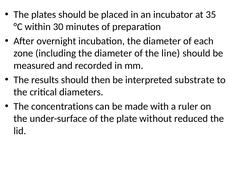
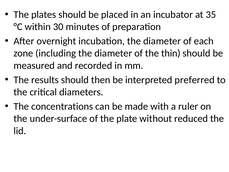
line: line -> thin (171, 53)
substrate: substrate -> preferred (195, 80)
